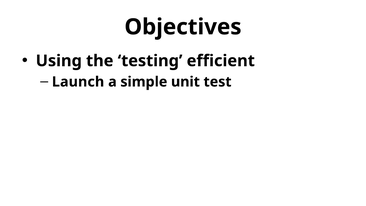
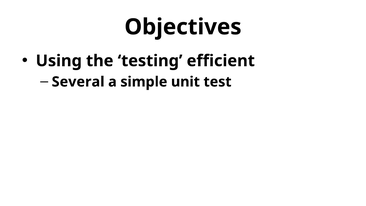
Launch: Launch -> Several (78, 82)
